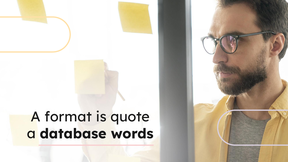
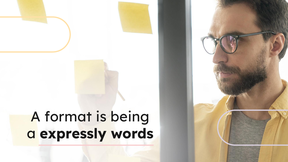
quote: quote -> being (130, 117)
database: database -> expressly (73, 134)
